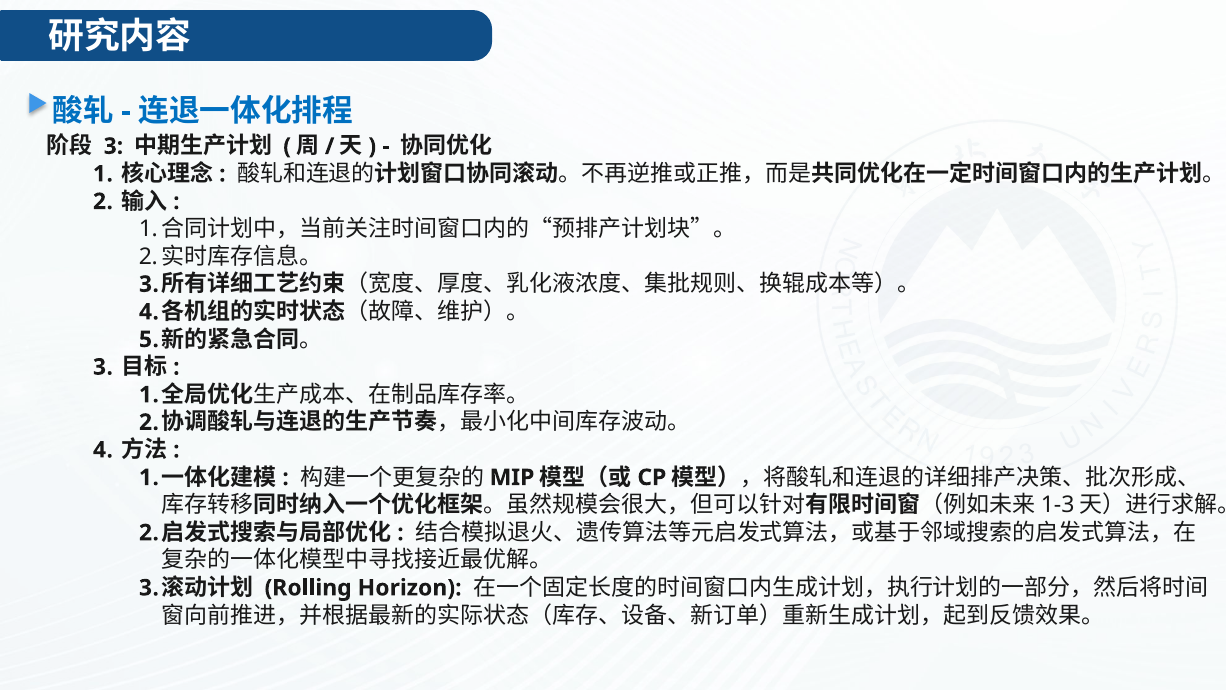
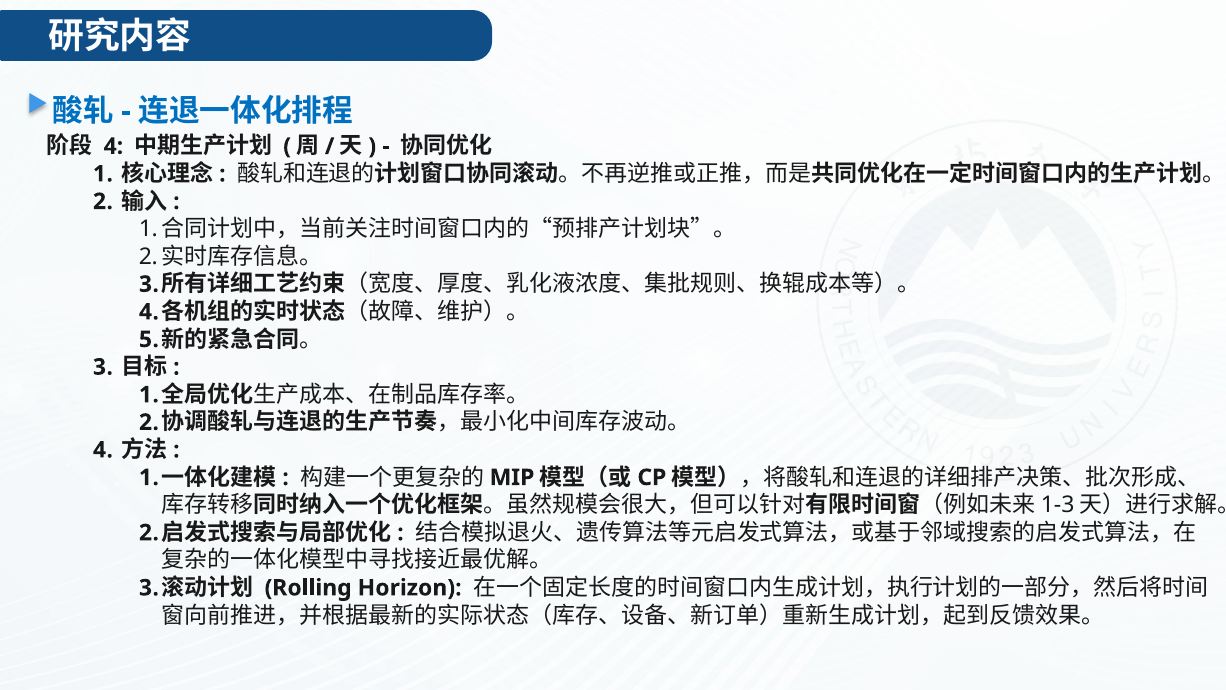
3: 3 -> 4 (113, 146)
